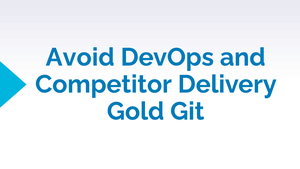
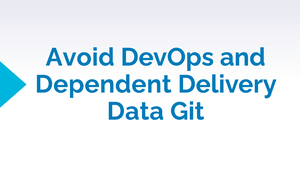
Competitor: Competitor -> Dependent (103, 84)
Gold: Gold -> Data (135, 111)
